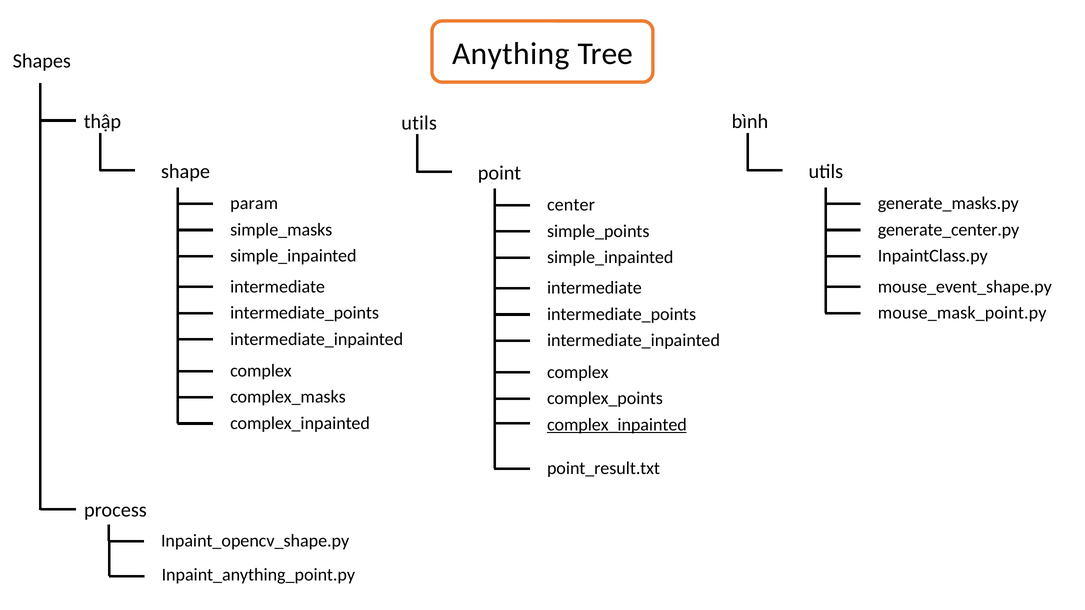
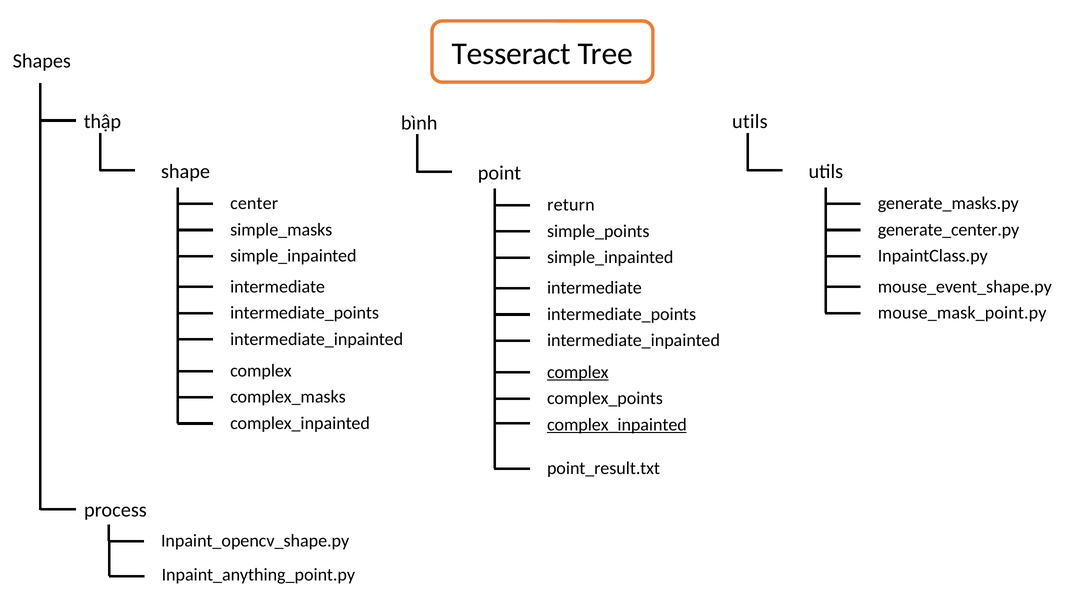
Anything: Anything -> Tesseract (511, 54)
bình: bình -> utils (750, 122)
utils: utils -> bình (419, 123)
param: param -> center (254, 204)
center: center -> return (571, 205)
complex underline: none -> present (578, 372)
